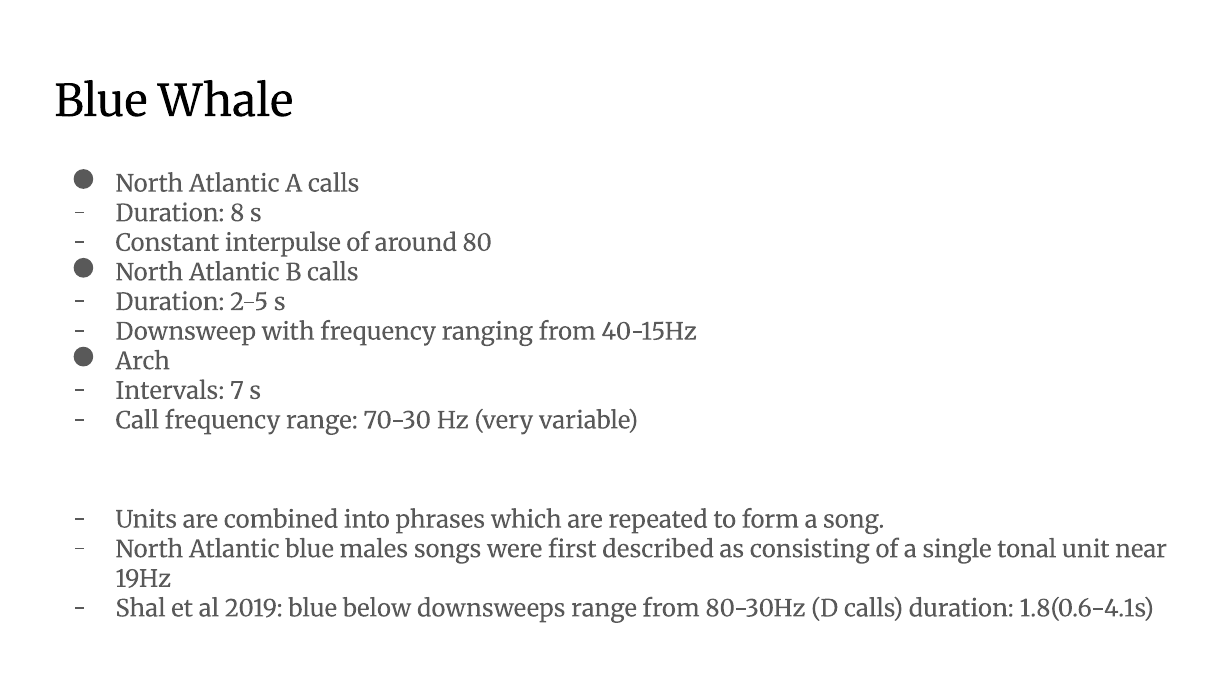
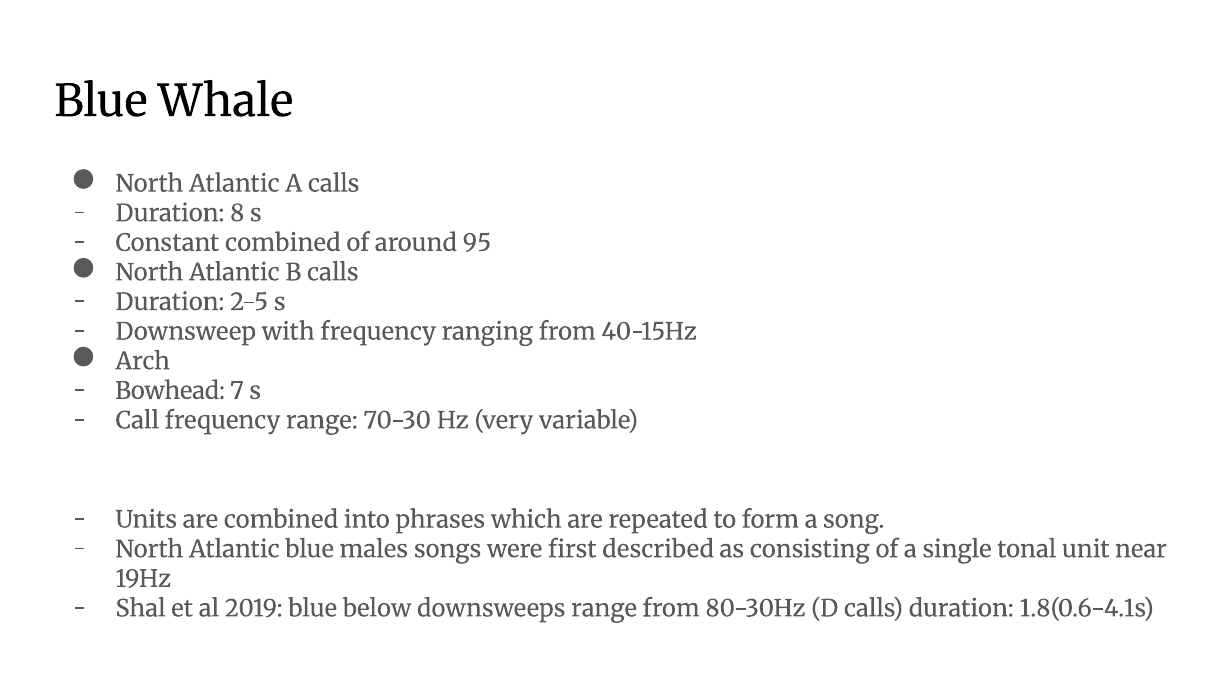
Constant interpulse: interpulse -> combined (283, 243)
80: 80 -> 95 (477, 243)
Intervals: Intervals -> Bowhead (170, 391)
